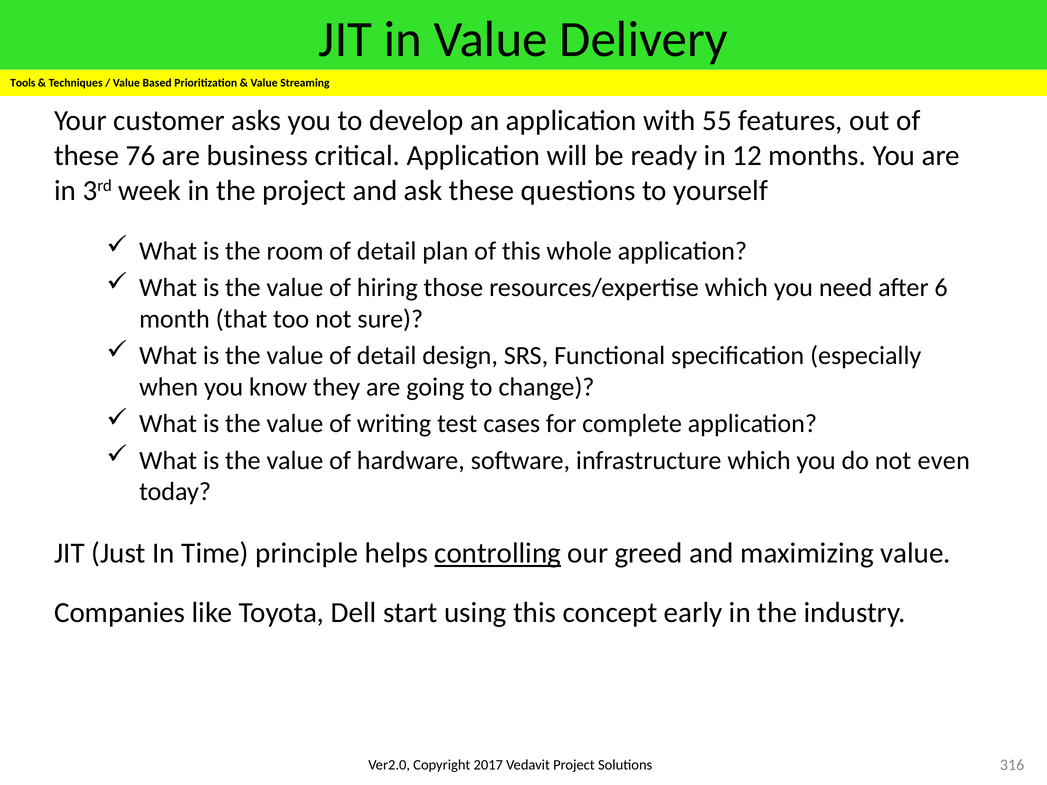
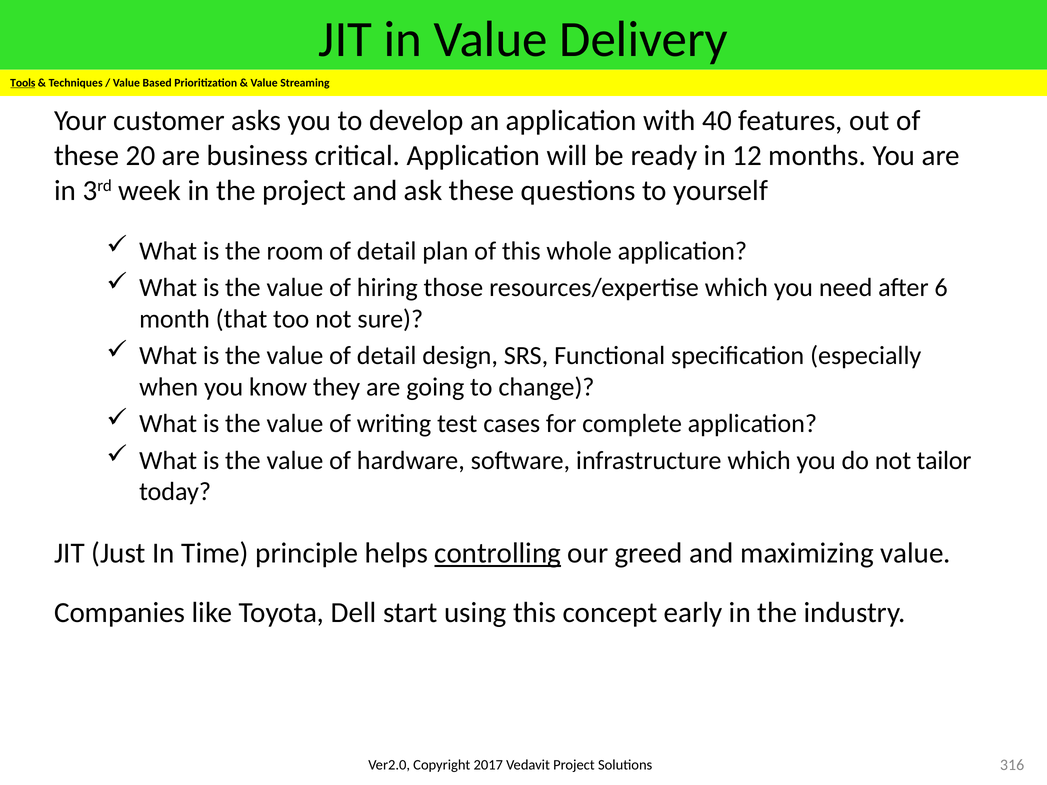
Tools underline: none -> present (23, 83)
55: 55 -> 40 (717, 121)
76: 76 -> 20 (141, 156)
even: even -> tailor (944, 461)
